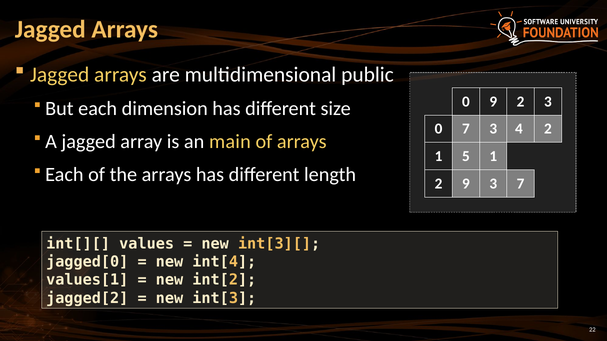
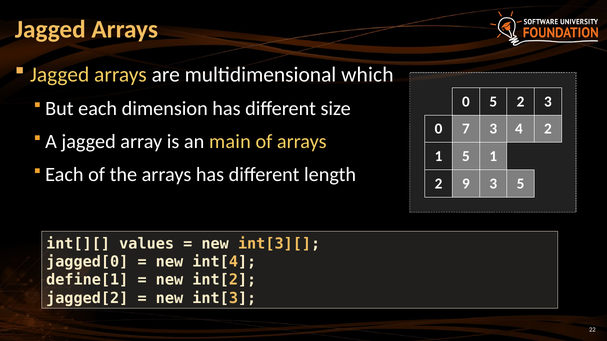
public: public -> which (367, 75)
0 9: 9 -> 5 (493, 102)
3 7: 7 -> 5 (521, 184)
values[1: values[1 -> define[1 (87, 280)
